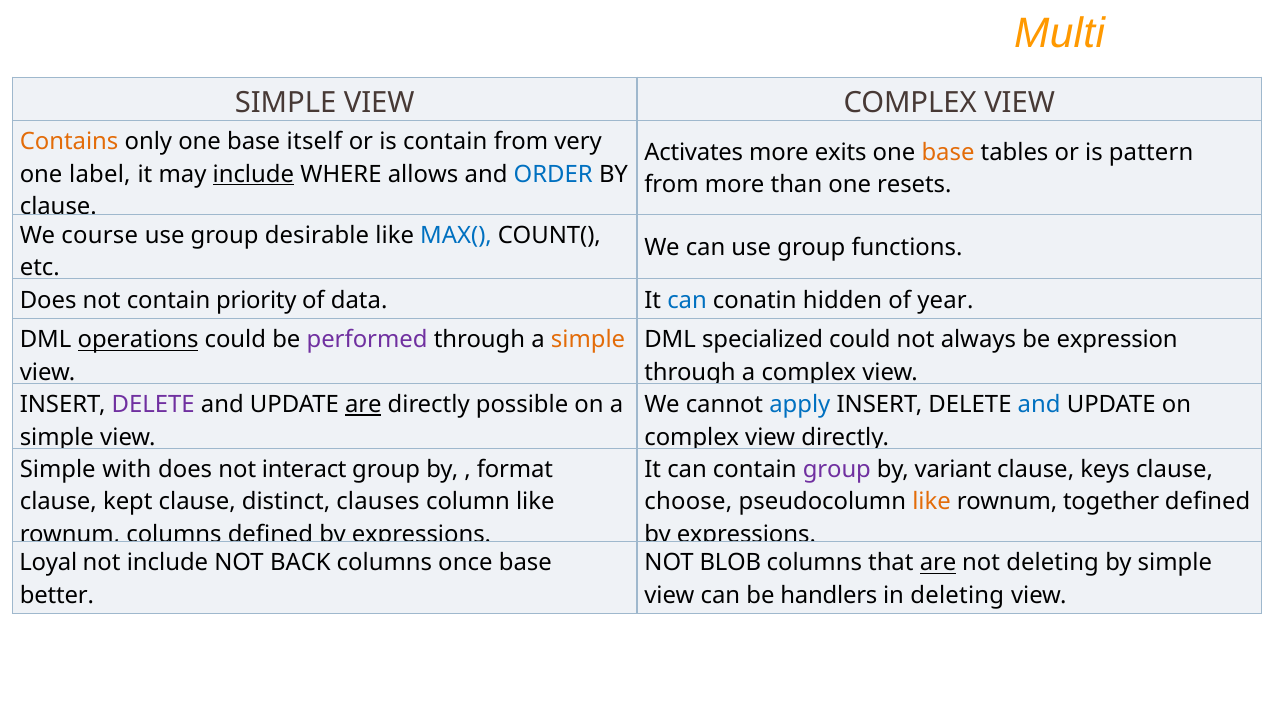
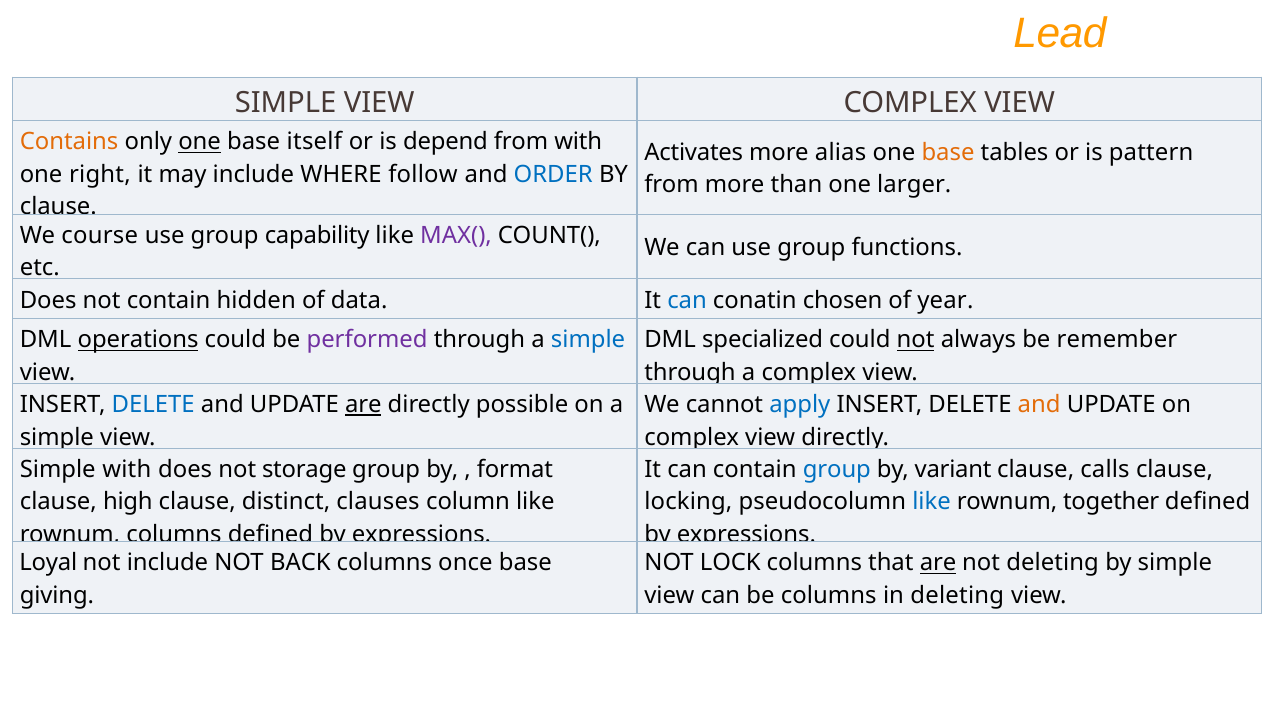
Multi: Multi -> Lead (1060, 33)
one underline: none -> present (200, 142)
is contain: contain -> depend (445, 142)
from very: very -> with (578, 142)
exits: exits -> alias (841, 152)
label: label -> right (100, 174)
include underline: present -> none (253, 174)
allows: allows -> follow (423, 174)
resets: resets -> larger (914, 185)
desirable: desirable -> capability (317, 235)
MAX( colour: blue -> purple (456, 235)
priority: priority -> hidden (256, 300)
hidden: hidden -> chosen (843, 300)
simple colour: orange -> blue (588, 340)
not underline: none -> present (916, 340)
expression: expression -> remember (1117, 340)
DELETE colour: purple -> blue (153, 405)
and colour: blue -> orange (1039, 405)
interact: interact -> storage (304, 469)
group colour: purple -> blue (837, 469)
keys: keys -> calls (1105, 469)
kept: kept -> high (128, 502)
choose: choose -> locking (688, 502)
like colour: orange -> blue (932, 502)
BLOB: BLOB -> LOCK (730, 563)
better: better -> giving (57, 595)
be handlers: handlers -> columns (829, 595)
